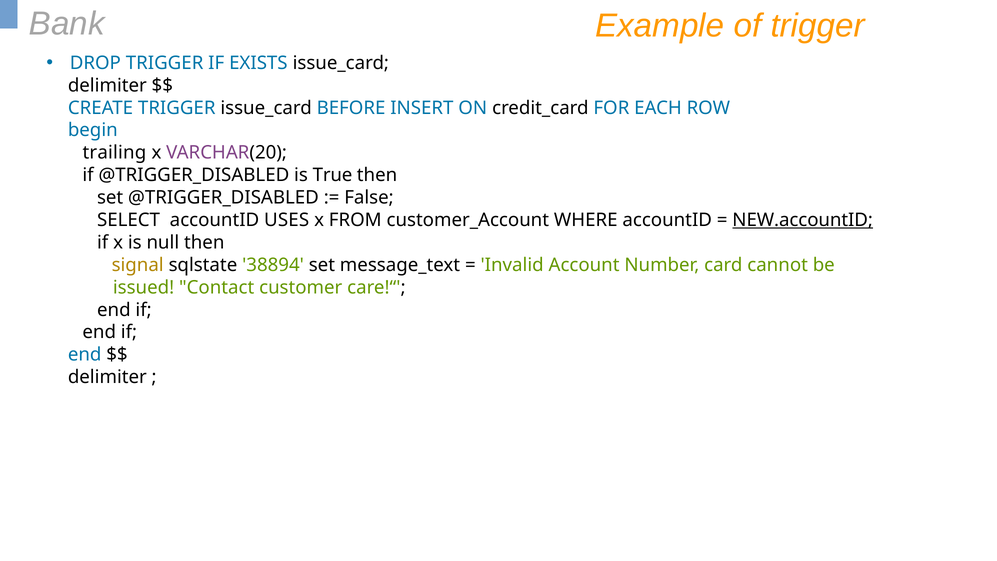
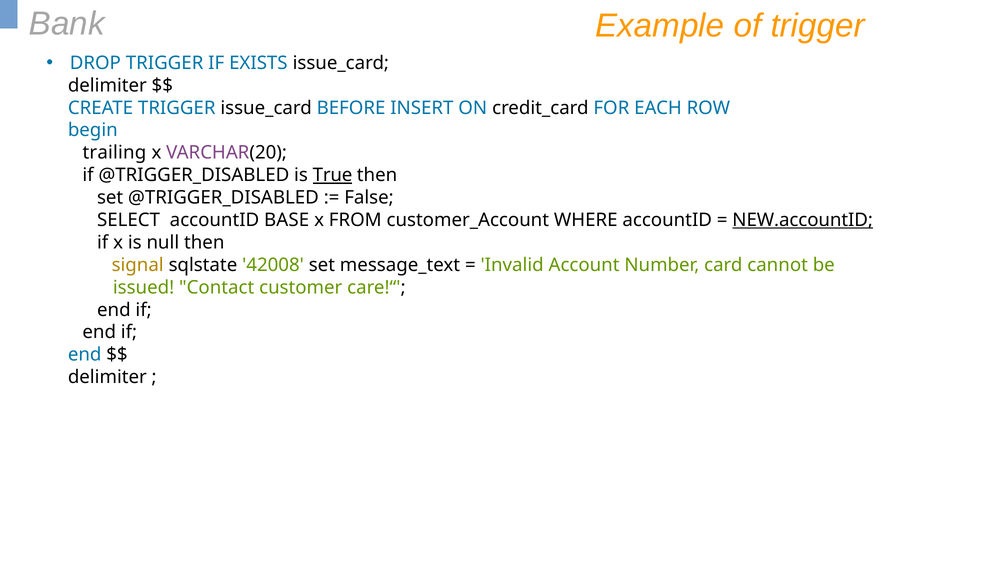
True underline: none -> present (332, 175)
USES: USES -> BASE (287, 220)
38894: 38894 -> 42008 (273, 265)
